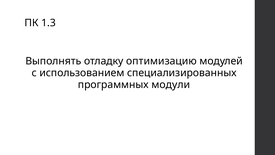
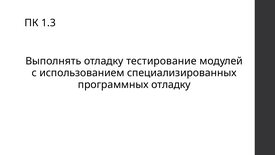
оптимизацию: оптимизацию -> тестирование (161, 61)
программных модули: модули -> отладку (171, 85)
